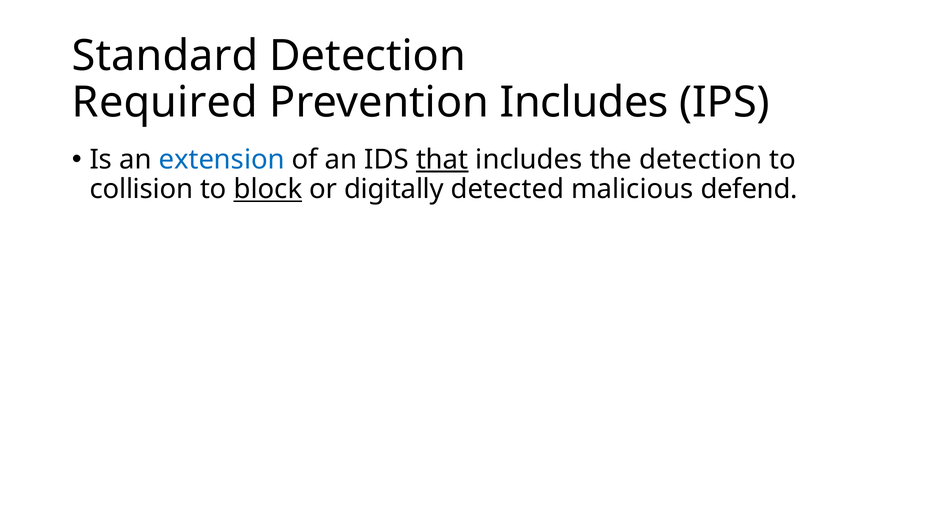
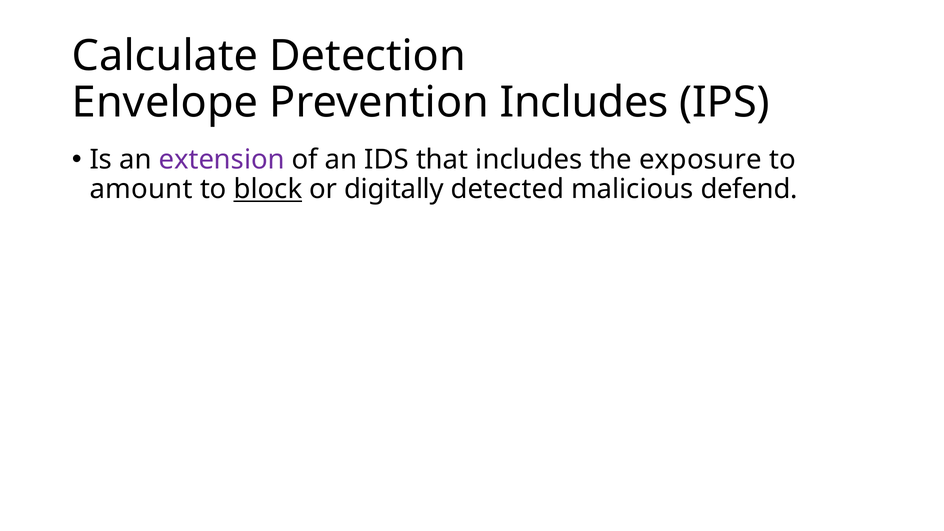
Standard: Standard -> Calculate (165, 56)
Required: Required -> Envelope (165, 103)
extension colour: blue -> purple (222, 160)
that underline: present -> none (442, 160)
the detection: detection -> exposure (701, 160)
collision: collision -> amount (141, 189)
